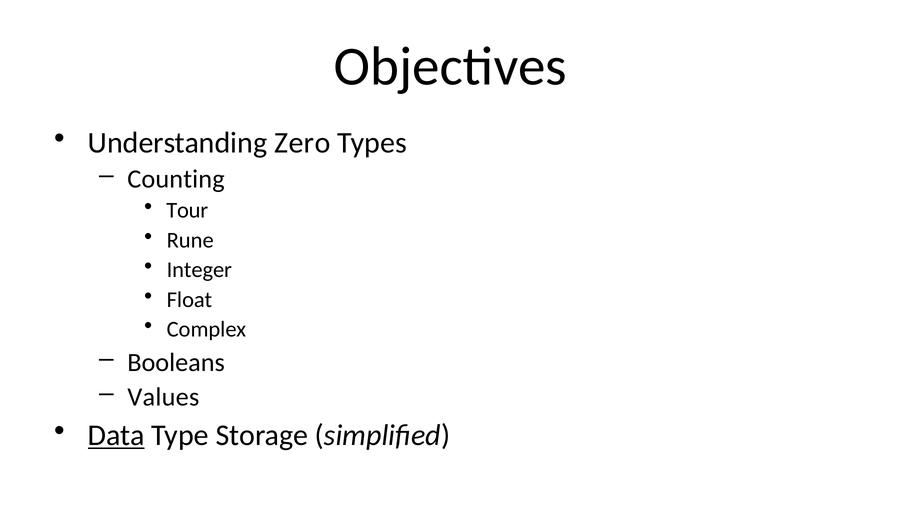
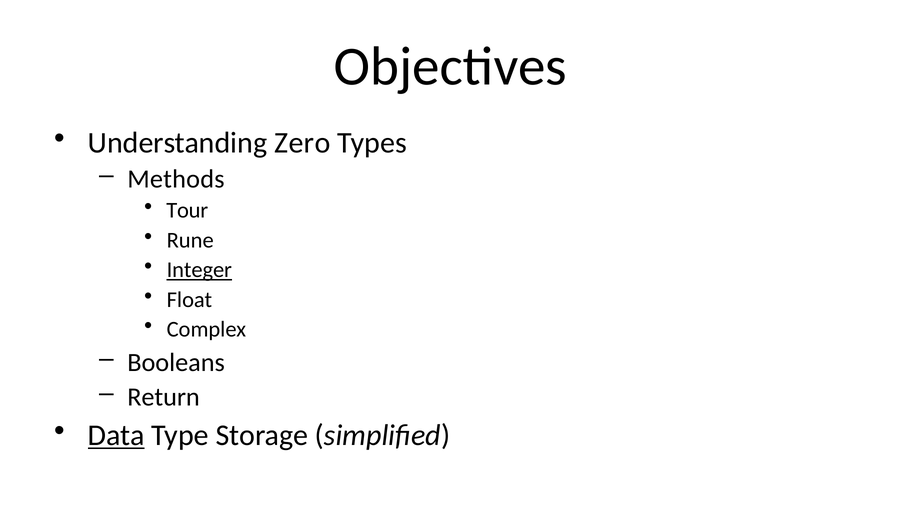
Counting: Counting -> Methods (176, 179)
Integer underline: none -> present (199, 270)
Values: Values -> Return (164, 397)
